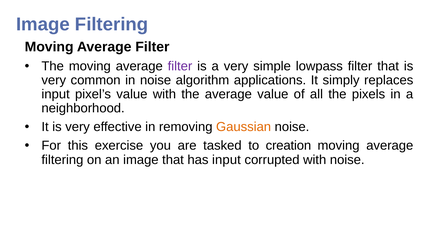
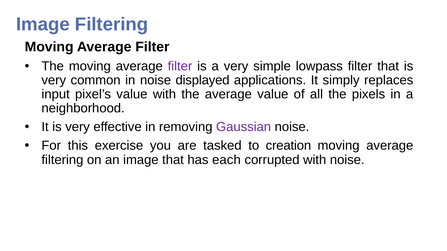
algorithm: algorithm -> displayed (203, 80)
Gaussian colour: orange -> purple (244, 127)
has input: input -> each (226, 160)
